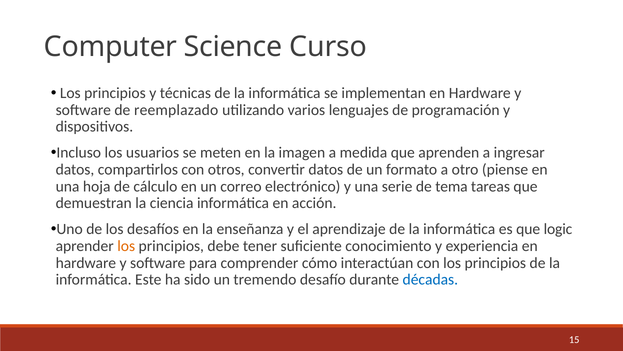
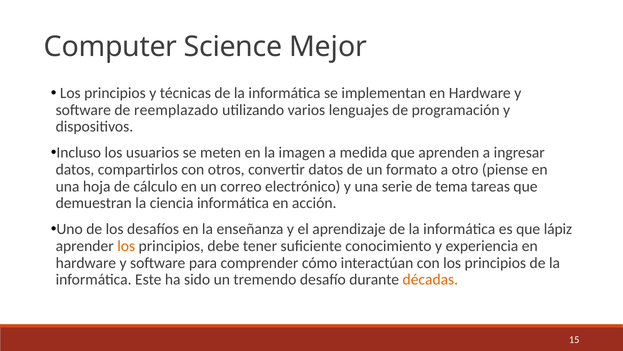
Curso: Curso -> Mejor (328, 47)
logic: logic -> lápiz (558, 229)
décadas colour: blue -> orange (430, 279)
